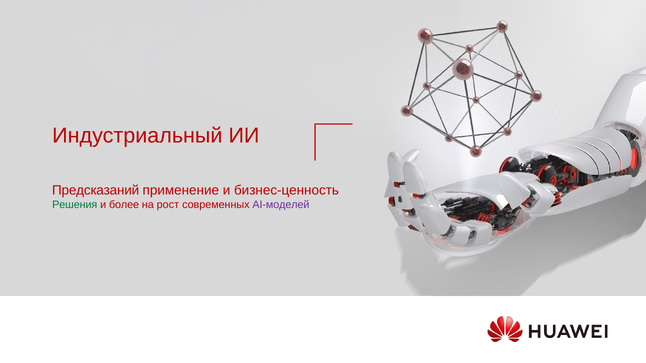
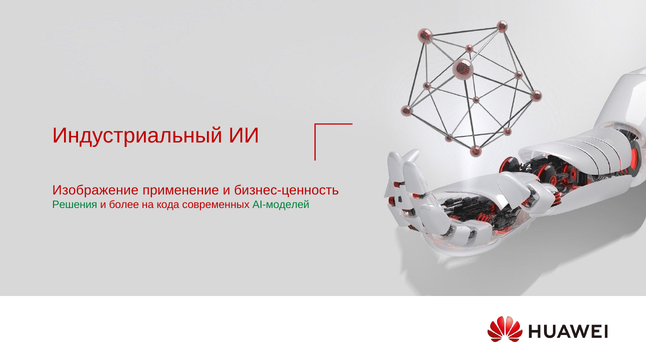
Предсказаний: Предсказаний -> Изображение (95, 191)
рост: рост -> кода (168, 205)
AI-моделей colour: purple -> green (281, 205)
